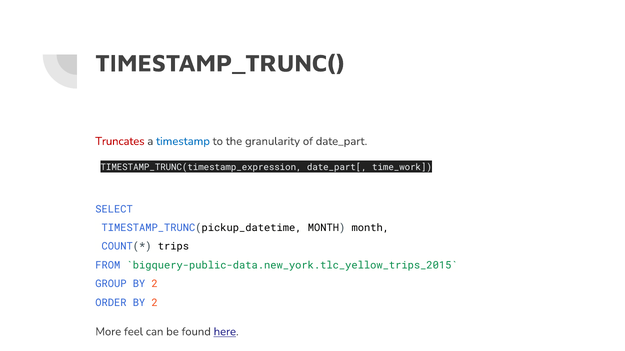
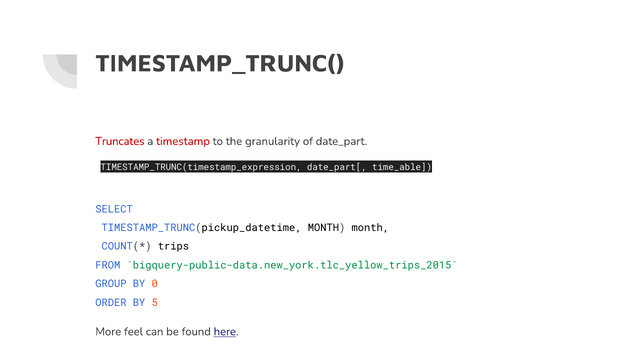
timestamp colour: blue -> red (183, 141)
time_work: time_work -> time_able (402, 167)
GROUP BY 2: 2 -> 0 (155, 284)
ORDER BY 2: 2 -> 5 (155, 303)
